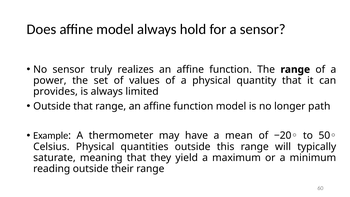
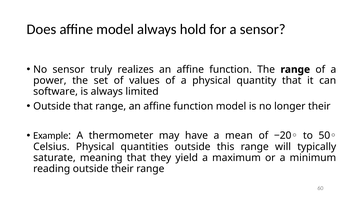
provides: provides -> software (56, 92)
longer path: path -> their (319, 106)
